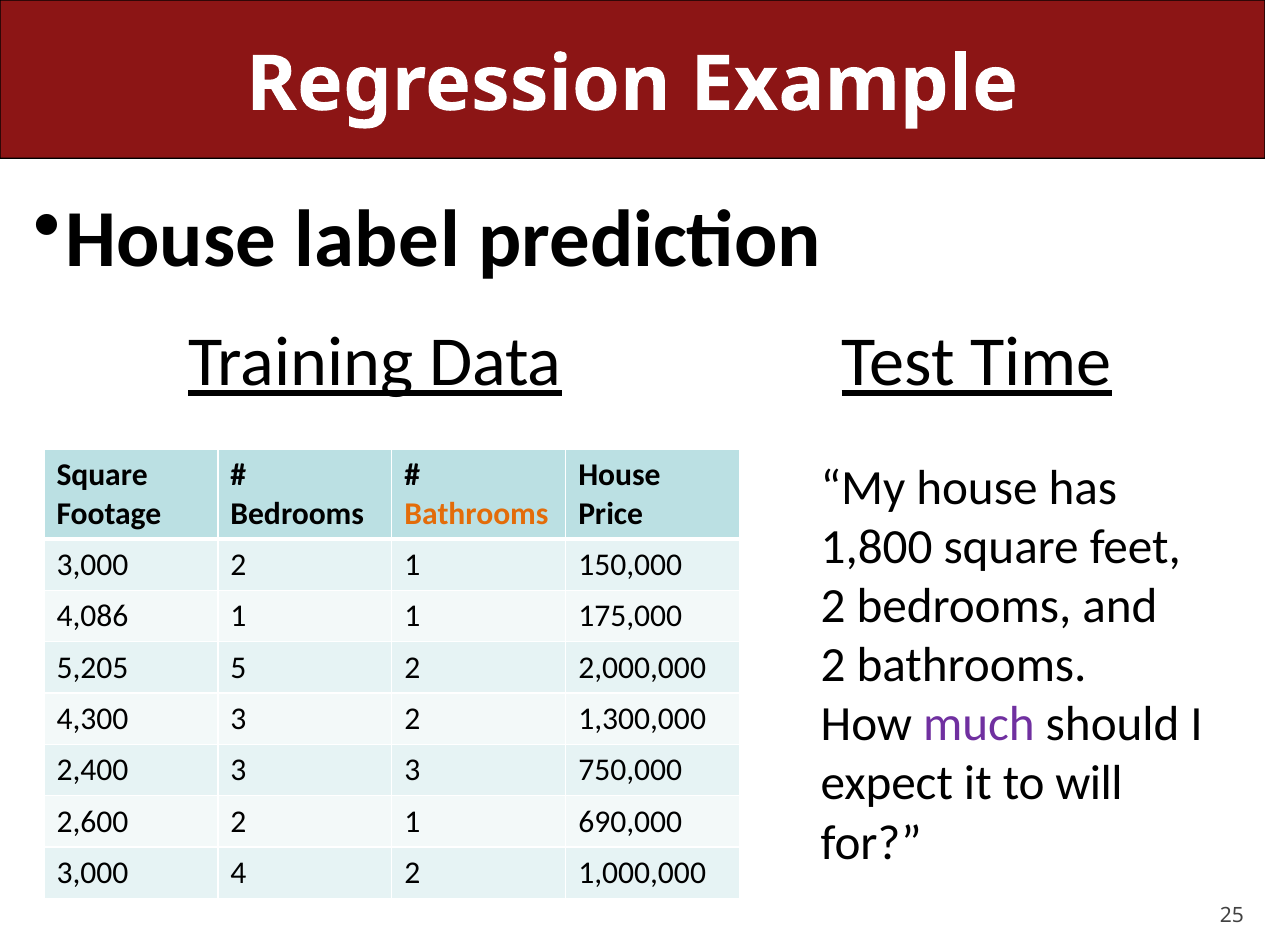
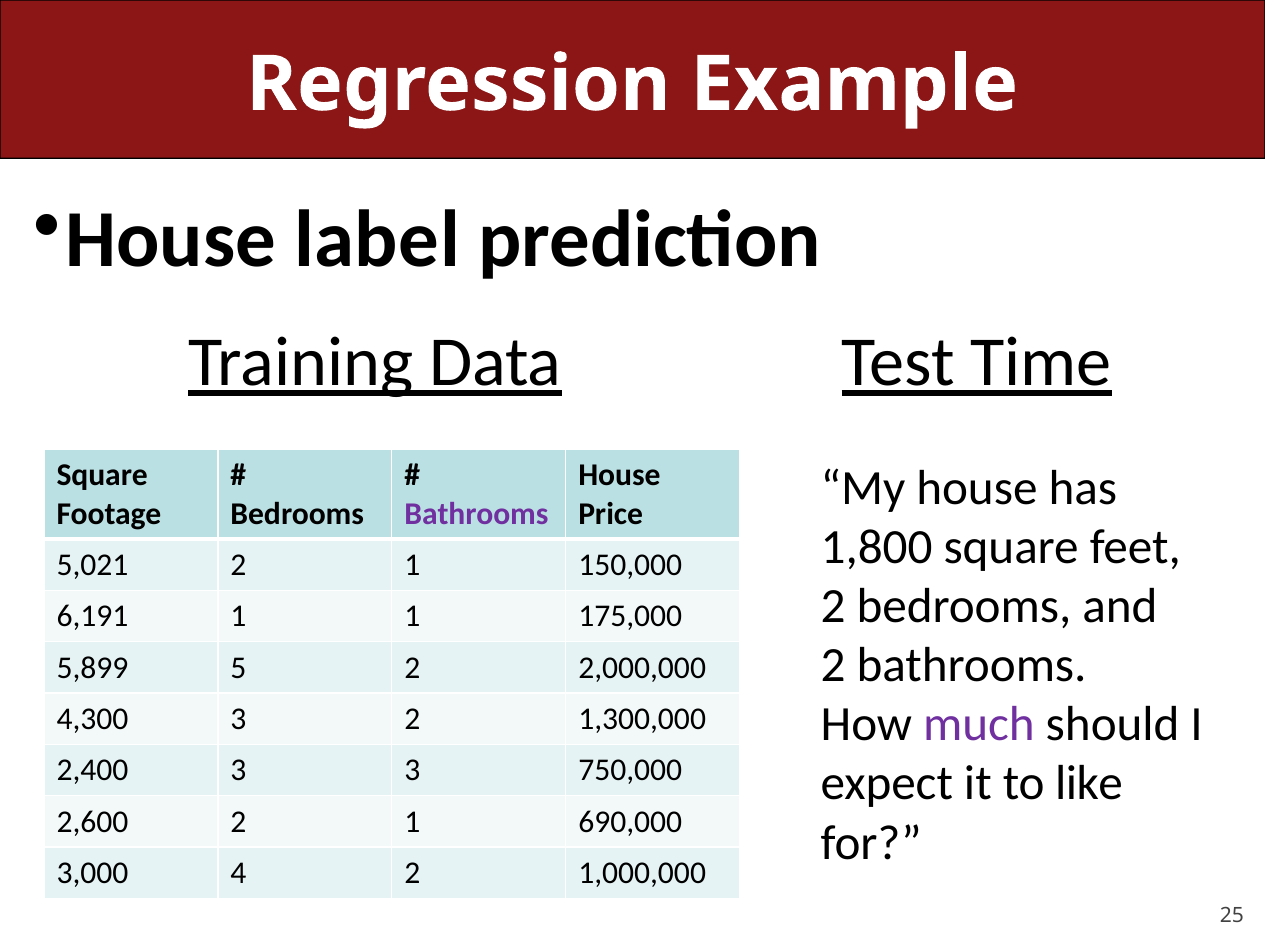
Bathrooms colour: orange -> purple (476, 514)
3,000: 3,000 -> 5,021 (92, 565)
4,086: 4,086 -> 6,191 (92, 616)
5,205: 5,205 -> 5,899 (92, 668)
will: will -> like (1089, 784)
